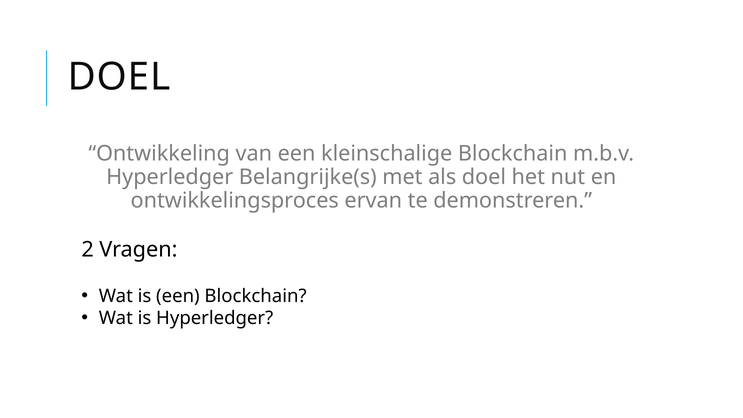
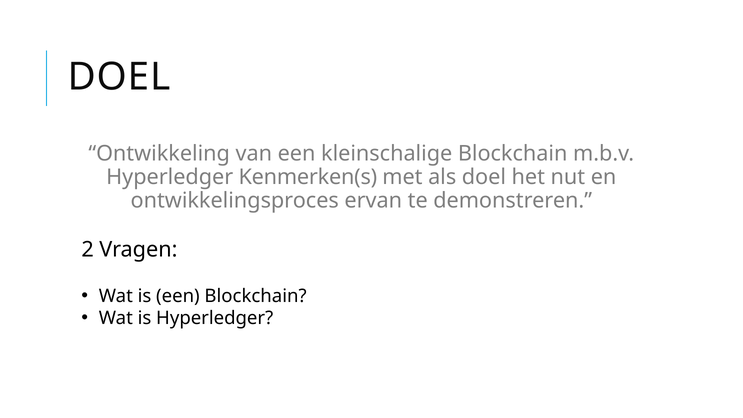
Belangrijke(s: Belangrijke(s -> Kenmerken(s (308, 177)
